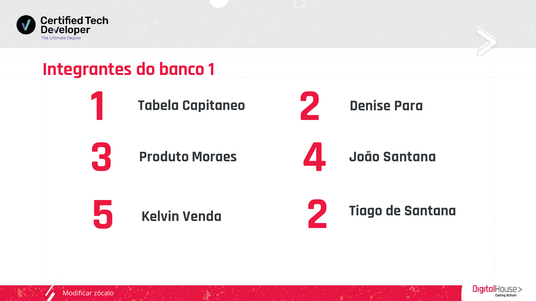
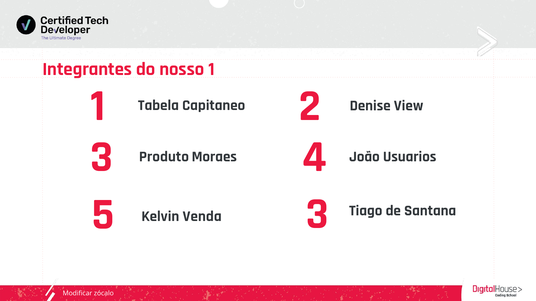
banco: banco -> nosso (182, 69)
Para: Para -> View (409, 106)
João Santana: Santana -> Usuarios (410, 157)
5 2: 2 -> 3 (318, 214)
